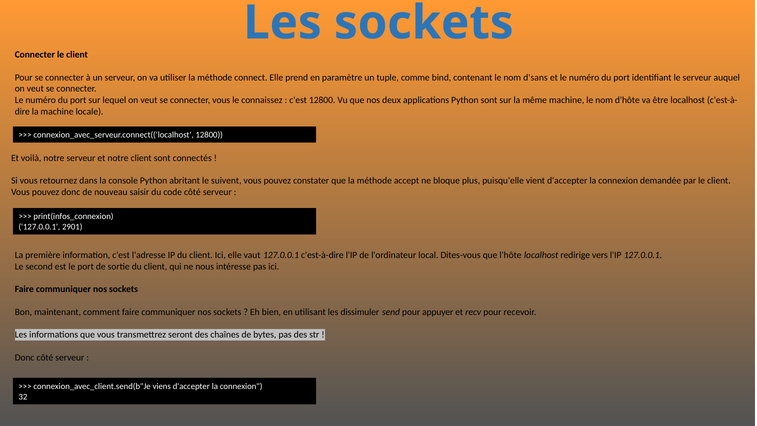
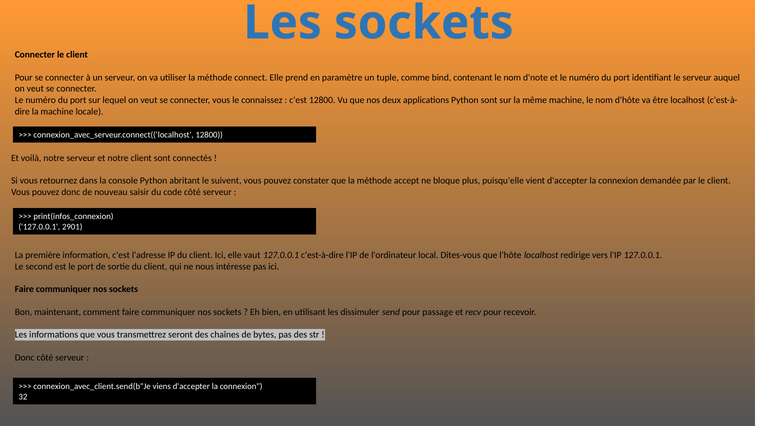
d'sans: d'sans -> d'note (536, 77)
appuyer: appuyer -> passage (438, 312)
